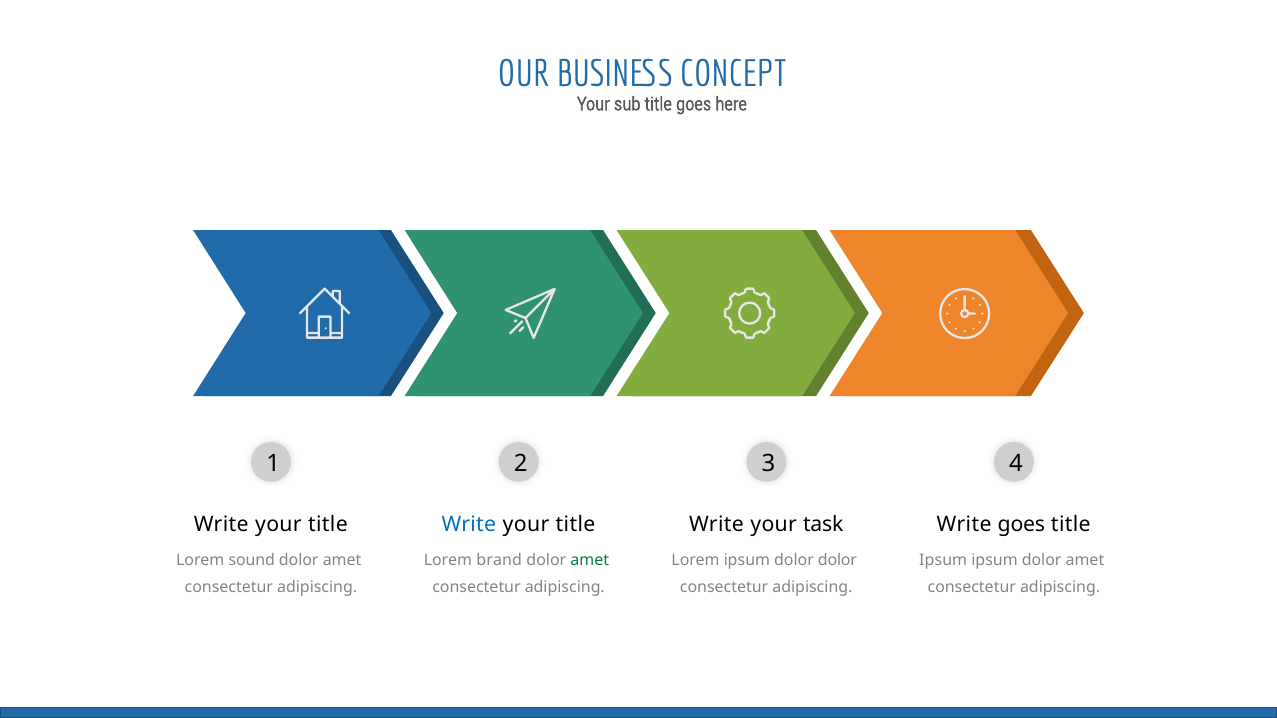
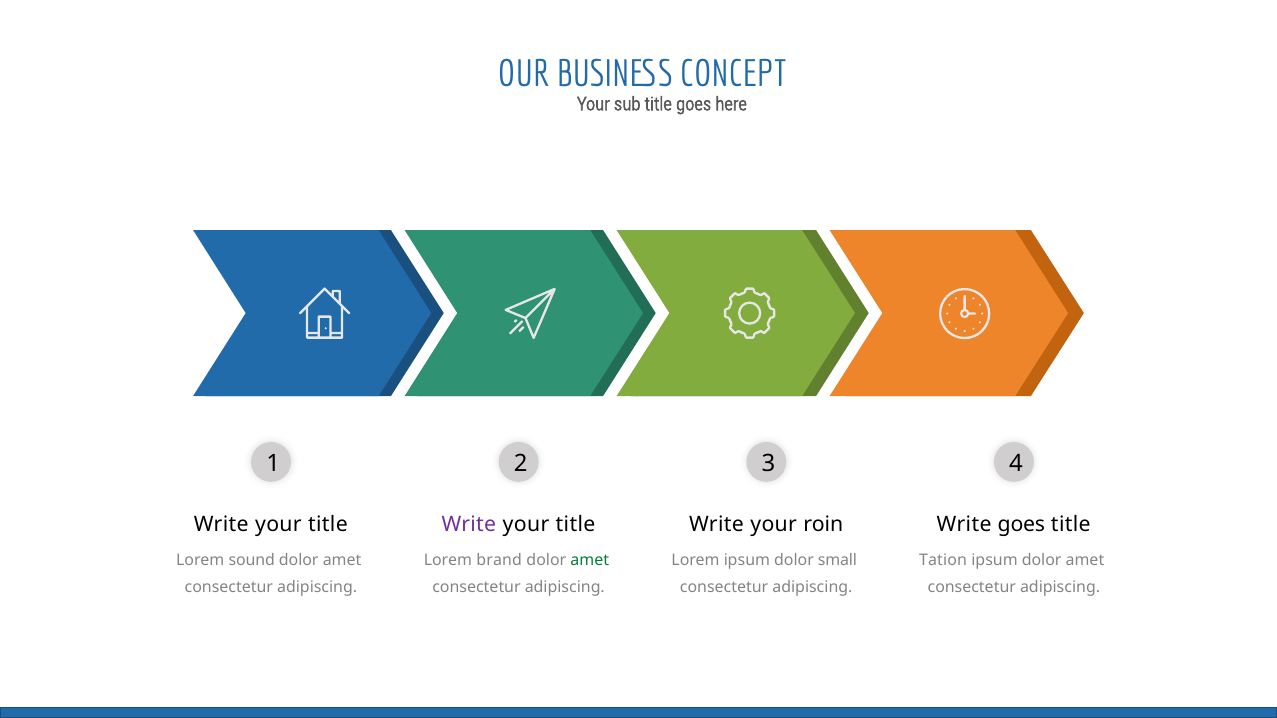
Write colour: blue -> purple (469, 525)
task: task -> roin (823, 525)
dolor dolor: dolor -> small (837, 561)
Ipsum: Ipsum -> Tation (943, 561)
